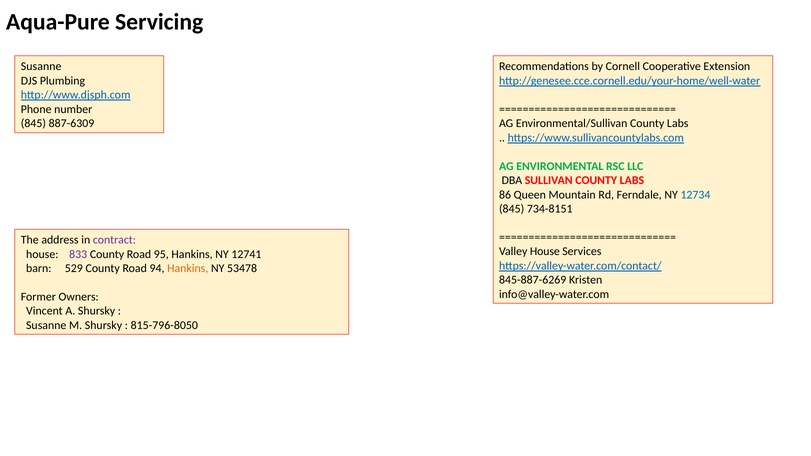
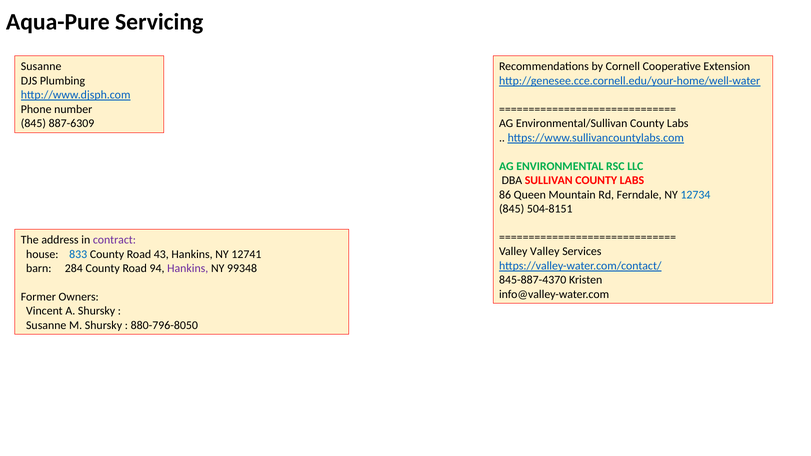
734-8151: 734-8151 -> 504-8151 (550, 209)
Valley House: House -> Valley (545, 252)
833 colour: purple -> blue (78, 254)
95: 95 -> 43 (161, 254)
529: 529 -> 284 (74, 268)
Hankins colour: orange -> purple (188, 268)
53478: 53478 -> 99348 (242, 268)
845-887-6269: 845-887-6269 -> 845-887-4370 (533, 280)
815-796-8050: 815-796-8050 -> 880-796-8050 (164, 325)
